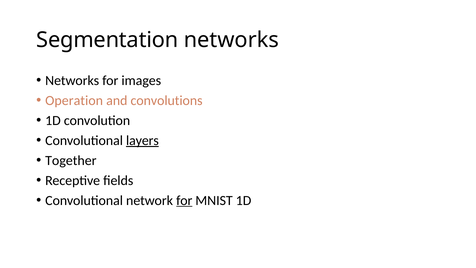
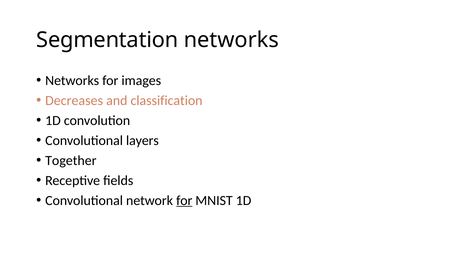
Operation: Operation -> Decreases (74, 100)
convolutions: convolutions -> classification (167, 100)
layers underline: present -> none (142, 140)
